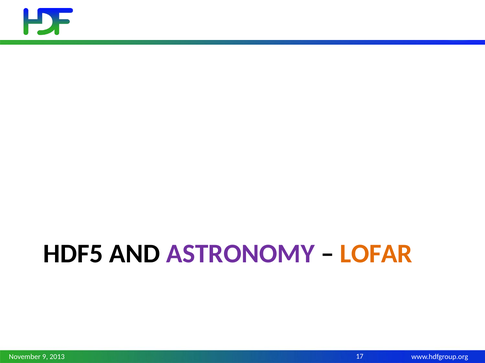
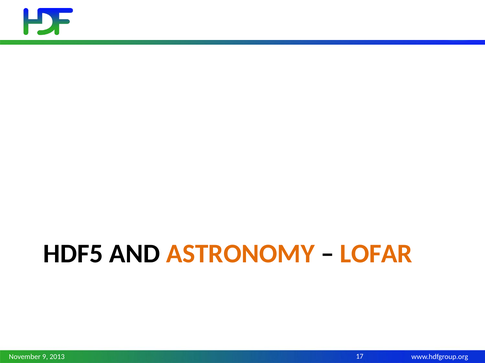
ASTRONOMY colour: purple -> orange (240, 254)
